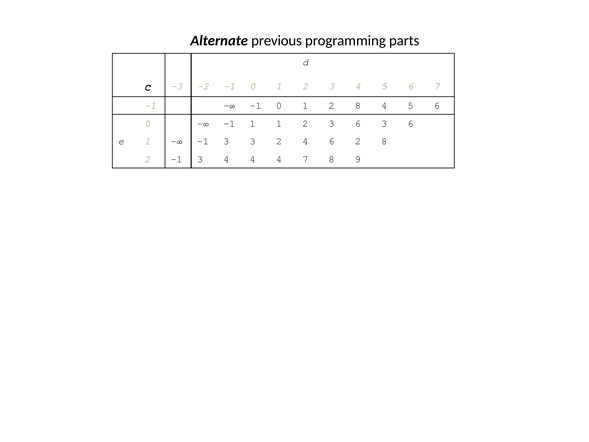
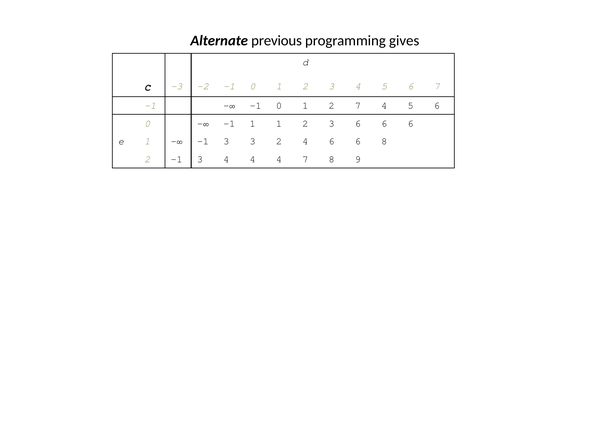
parts: parts -> gives (404, 41)
1 2 8: 8 -> 7 (358, 106)
3 6 3: 3 -> 6 (384, 123)
4 6 2: 2 -> 6 (358, 141)
